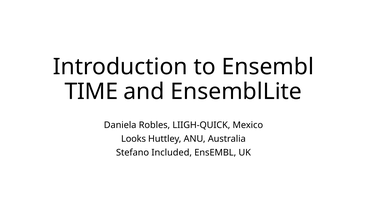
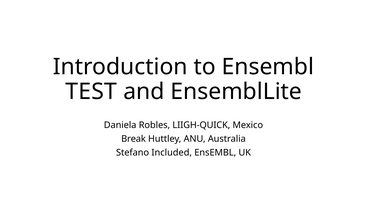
TIME: TIME -> TEST (91, 92)
Looks: Looks -> Break (134, 139)
